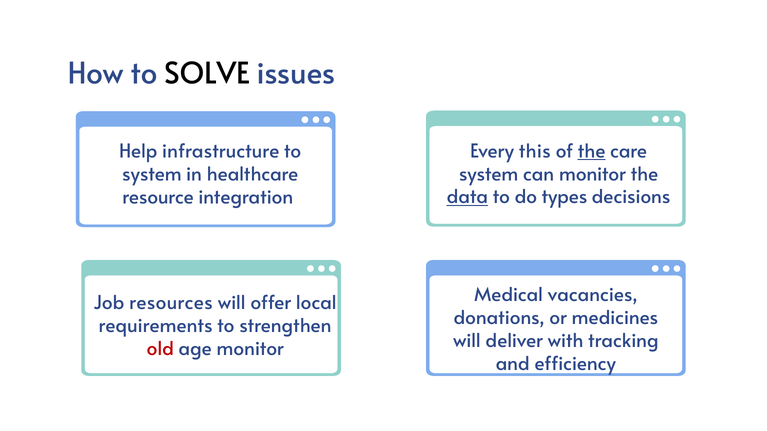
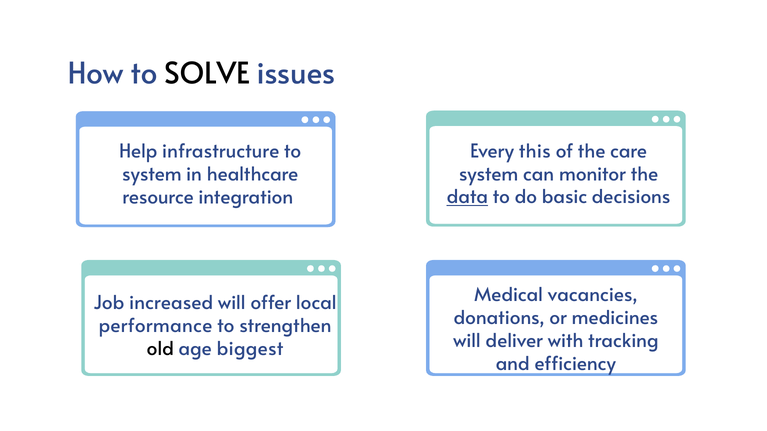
the underline: present -> none (592, 151)
types: types -> basic (564, 197)
resources: resources -> increased (171, 303)
requirements: requirements -> performance (155, 326)
old colour: red -> black (160, 349)
age monitor: monitor -> biggest (250, 349)
